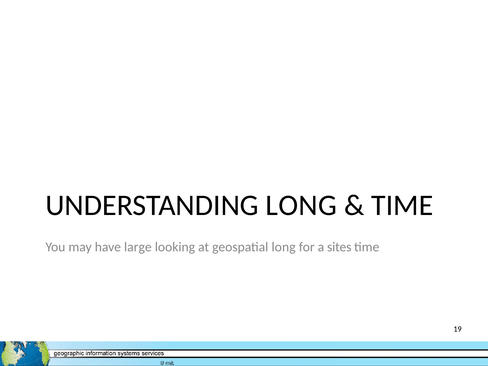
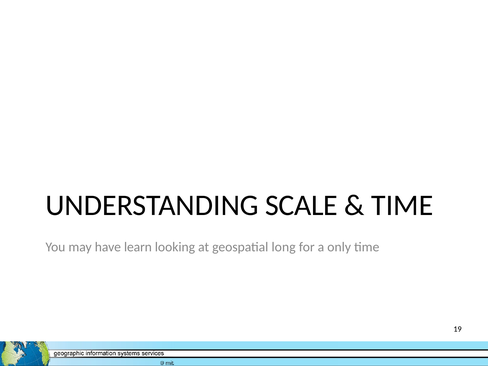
UNDERSTANDING LONG: LONG -> SCALE (302, 205)
large: large -> learn (138, 247)
sites: sites -> only (339, 247)
